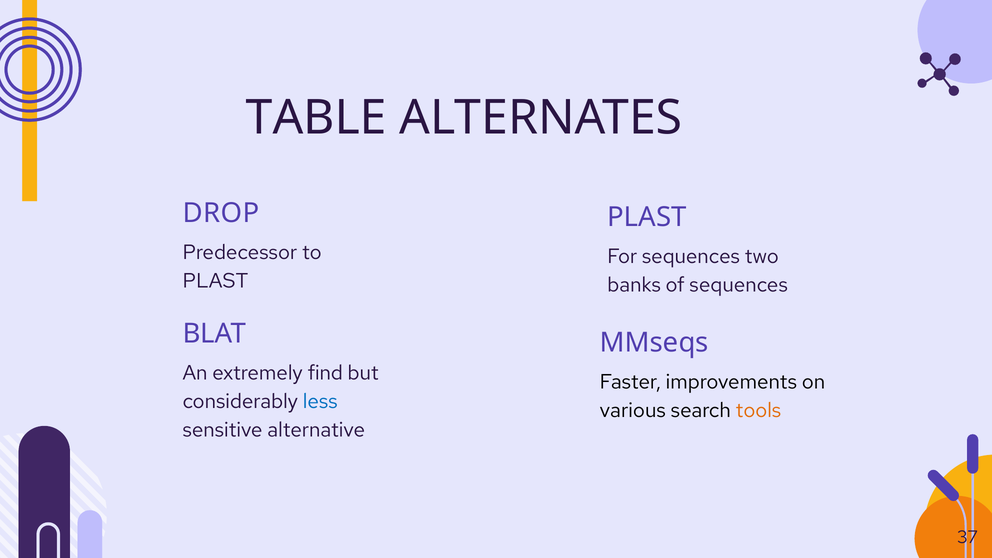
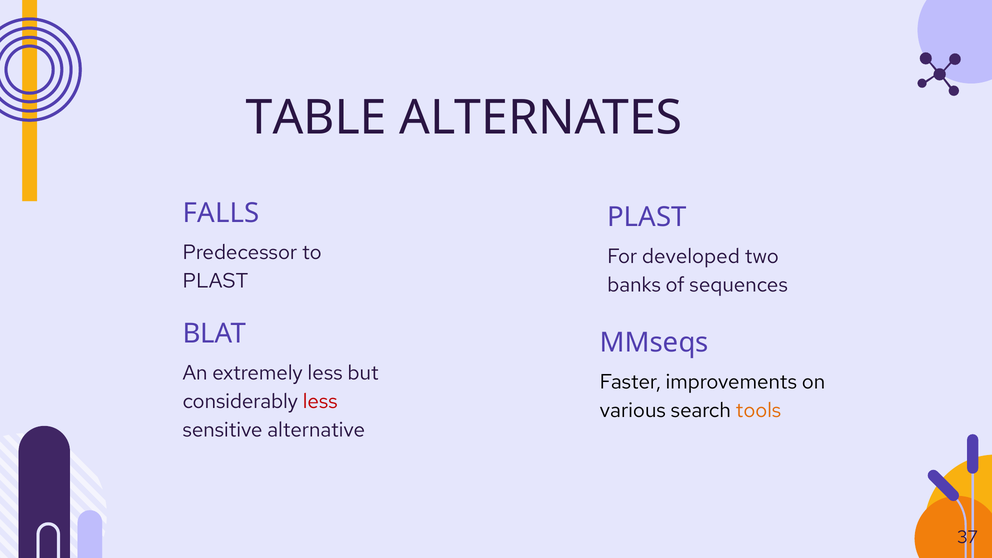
DROP: DROP -> FALLS (221, 213)
For sequences: sequences -> developed (691, 256)
extremely find: find -> less (325, 373)
less colour: blue -> red (320, 401)
